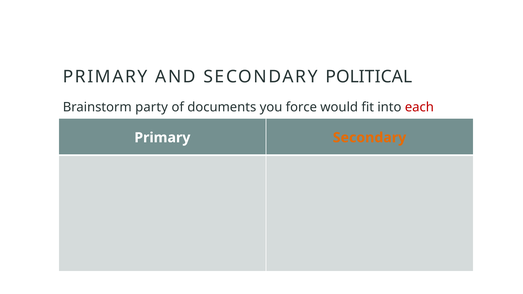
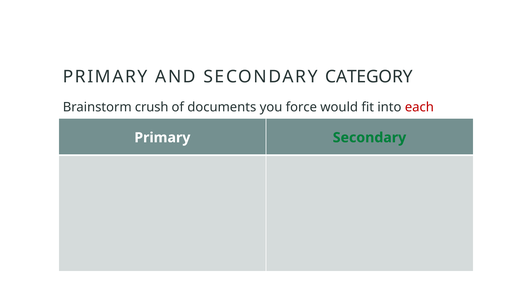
SECONDARY POLITICAL: POLITICAL -> CATEGORY (369, 77)
party: party -> crush (152, 107)
Secondary colour: orange -> green (369, 138)
